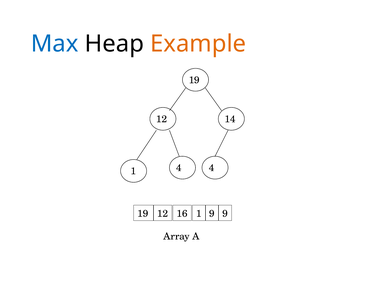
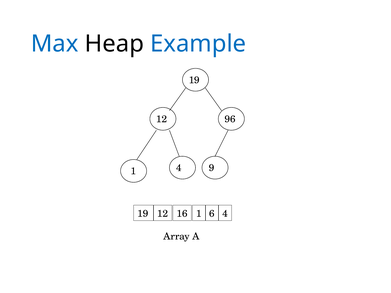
Example colour: orange -> blue (198, 44)
14: 14 -> 96 (230, 119)
1 4: 4 -> 9 (212, 168)
1 9: 9 -> 6 (212, 214)
12 9: 9 -> 4 (225, 214)
